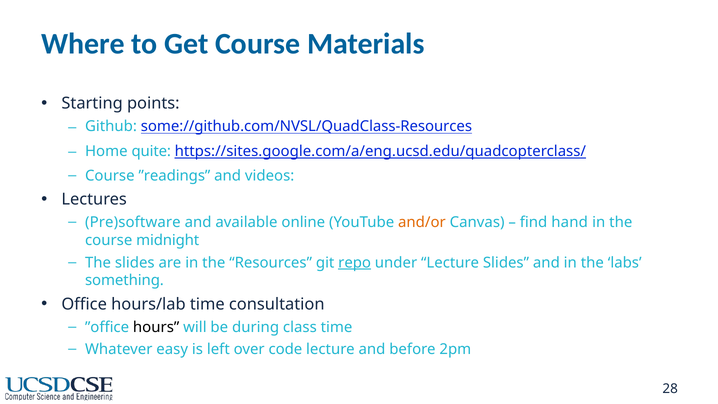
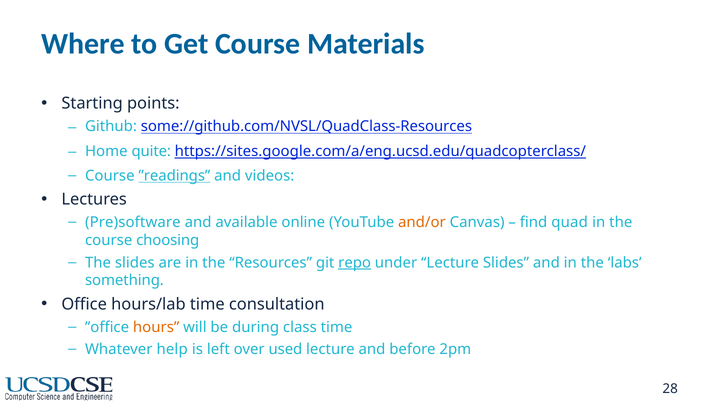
”readings underline: none -> present (174, 176)
hand: hand -> quad (570, 222)
midnight: midnight -> choosing (168, 240)
hours colour: black -> orange (156, 327)
easy: easy -> help (172, 349)
code: code -> used (285, 349)
